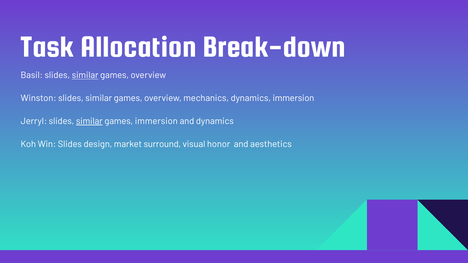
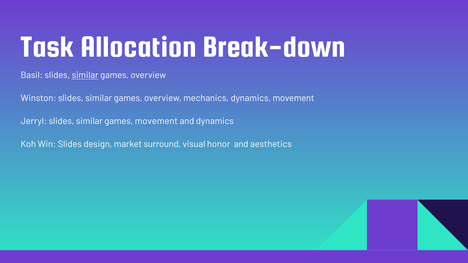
dynamics immersion: immersion -> movement (293, 98)
similar underline: present -> none (89, 121)
games immersion: immersion -> movement (156, 121)
